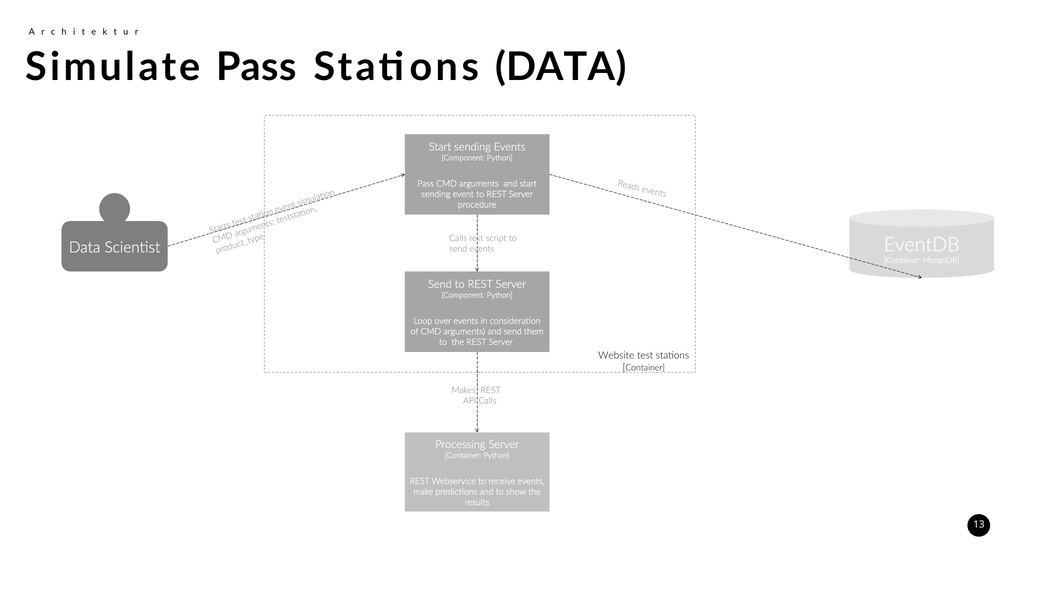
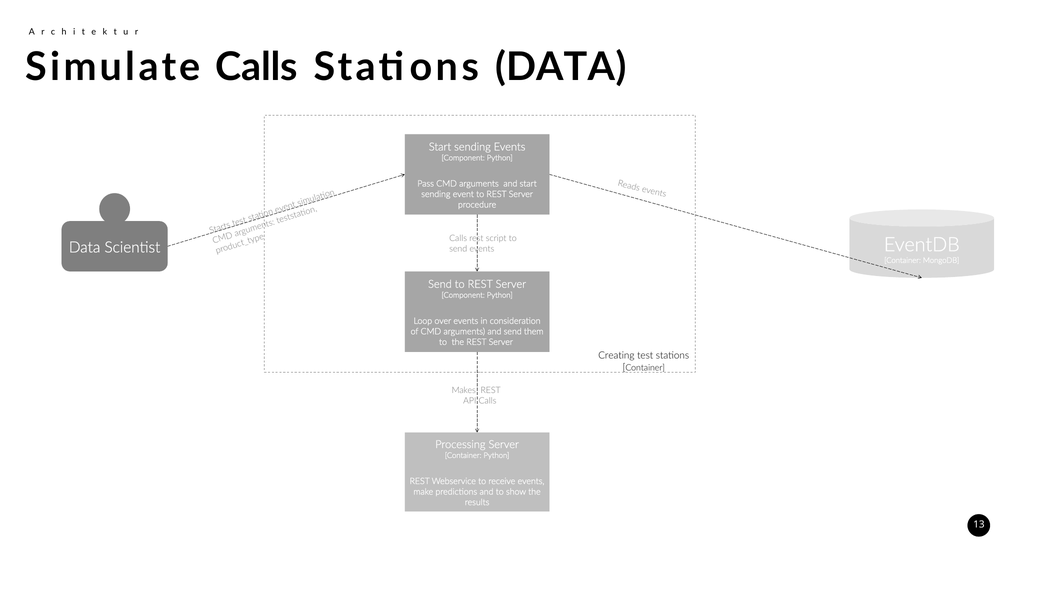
Simulate Pass: Pass -> Calls (257, 67)
Website: Website -> Creating (616, 356)
